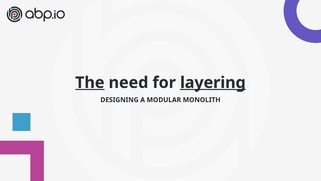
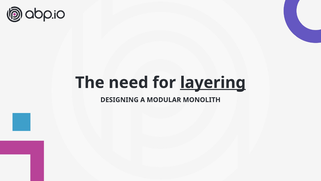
The underline: present -> none (90, 82)
